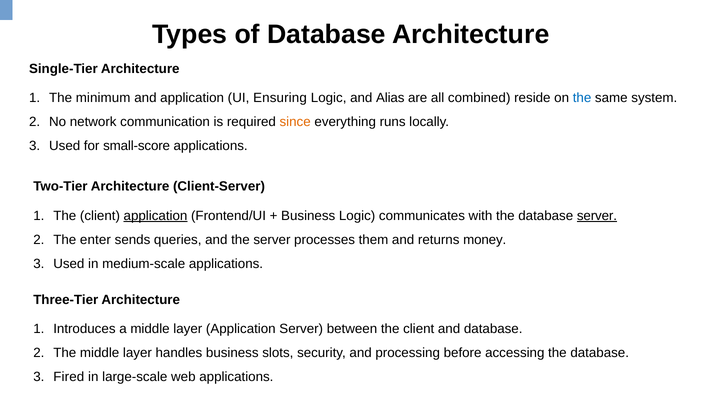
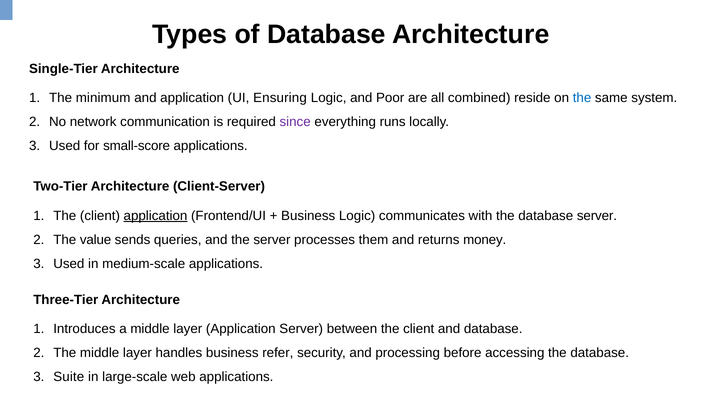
Alias: Alias -> Poor (390, 98)
since colour: orange -> purple (295, 122)
server underline: present -> none (597, 216)
enter: enter -> value (96, 240)
slots: slots -> refer (278, 353)
Fired: Fired -> Suite (69, 378)
